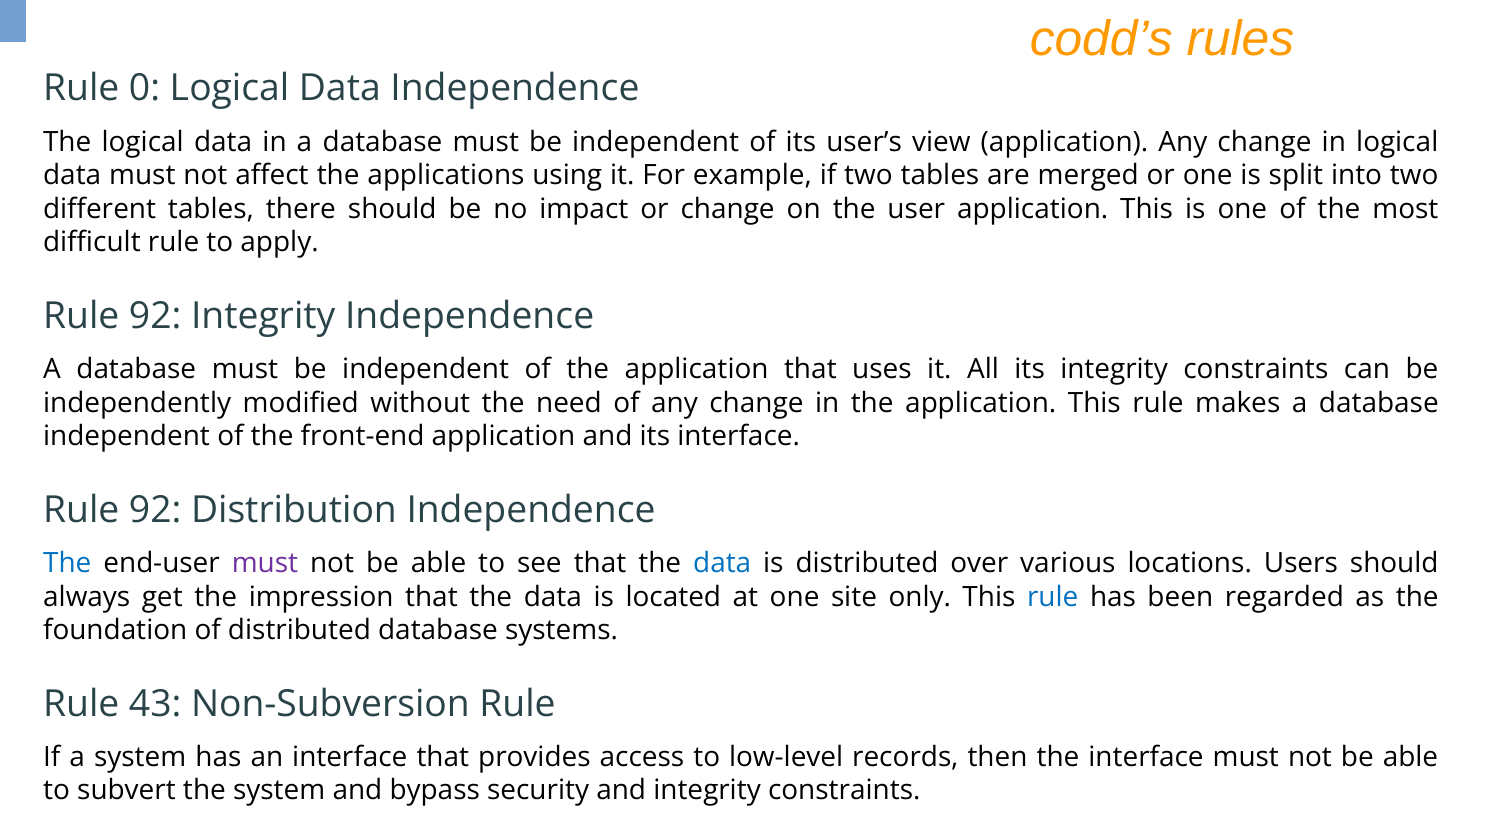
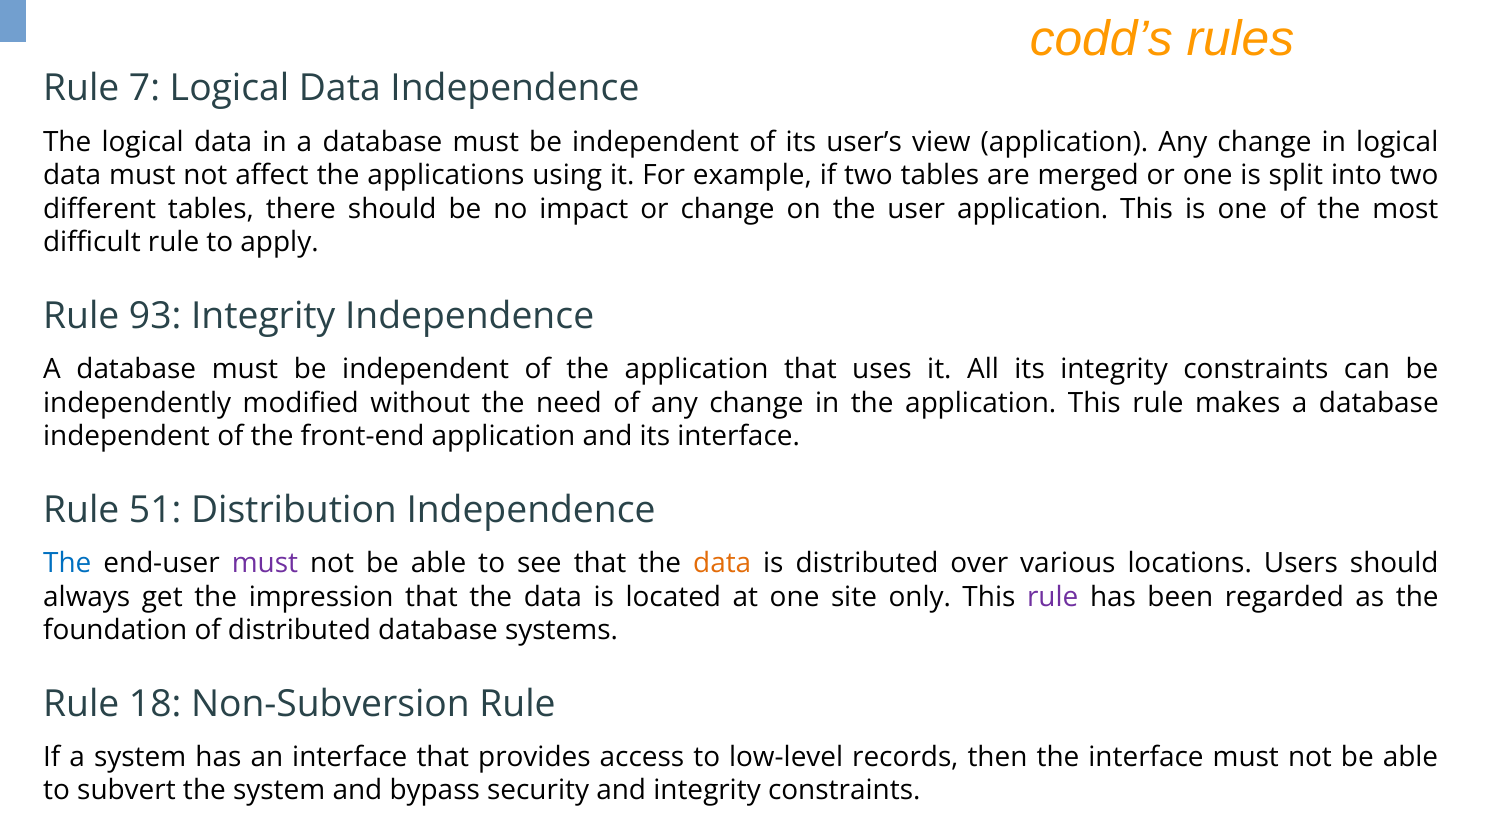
0: 0 -> 7 (144, 89)
92: 92 -> 93 (155, 316)
92: 92 -> 51 (155, 510)
data colour: blue -> orange (722, 563)
rule colour: blue -> purple (1053, 597)
43: 43 -> 18 (155, 704)
